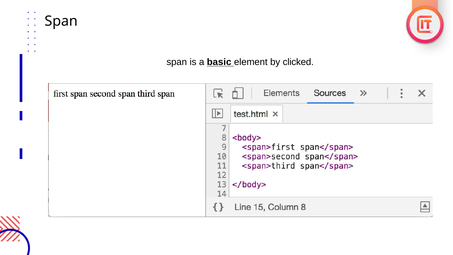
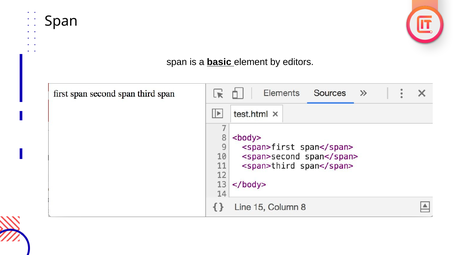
clicked: clicked -> editors (298, 62)
